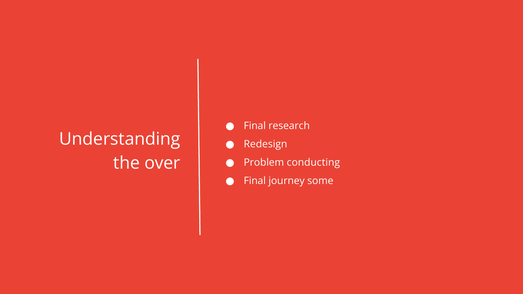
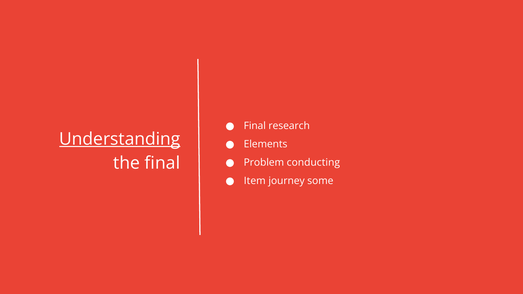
Understanding underline: none -> present (120, 139)
Redesign: Redesign -> Elements (266, 144)
the over: over -> final (162, 163)
Final: Final -> Item (255, 181)
